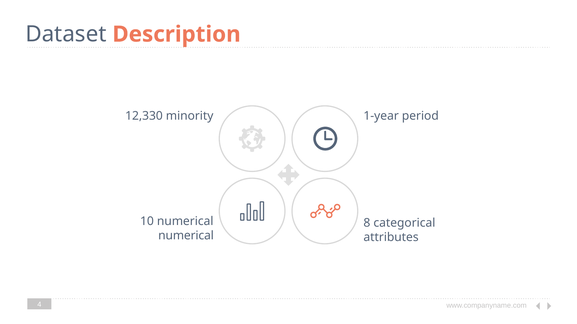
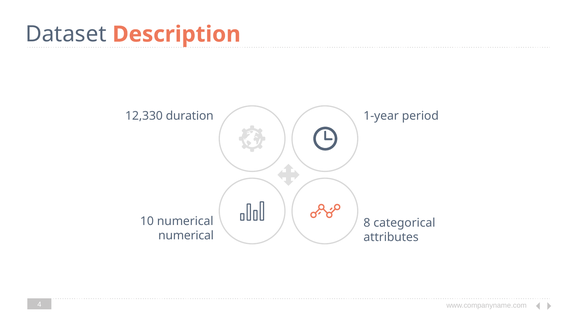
minority: minority -> duration (190, 116)
